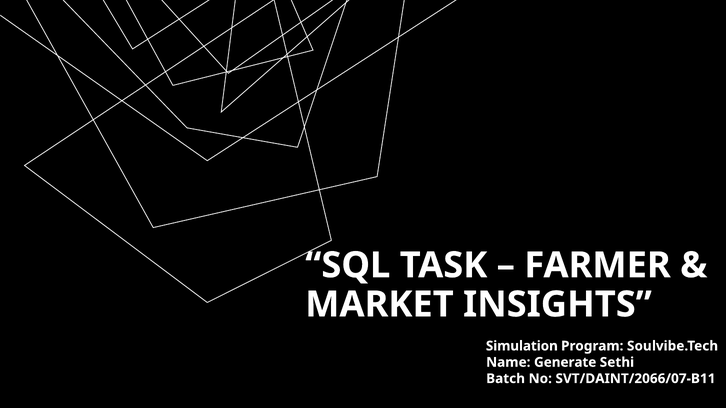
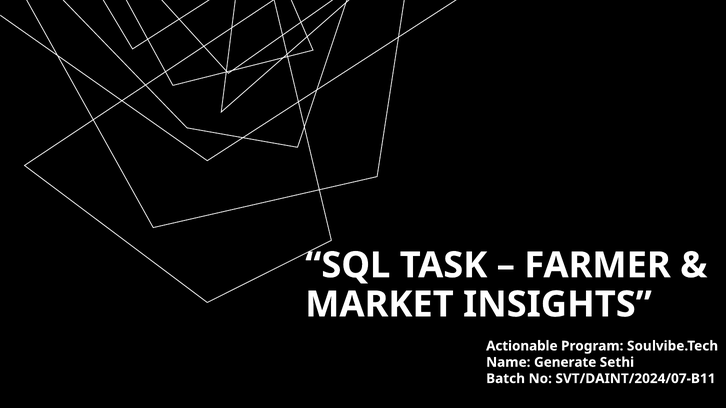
Simulation: Simulation -> Actionable (522, 346)
SVT/DAINT/2066/07-B11: SVT/DAINT/2066/07-B11 -> SVT/DAINT/2024/07-B11 (635, 379)
